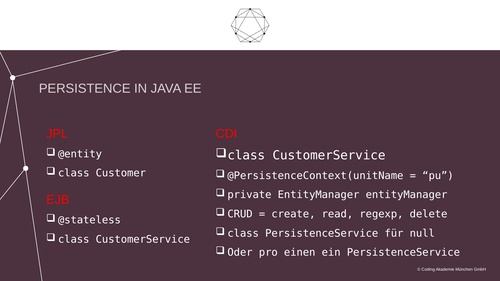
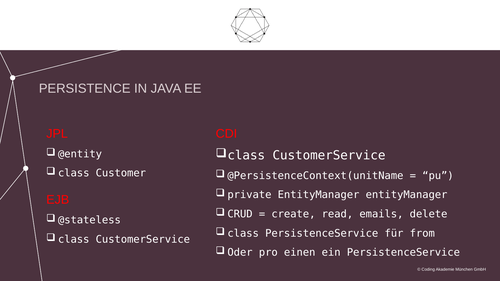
regexp: regexp -> emails (381, 214)
null: null -> from (422, 233)
